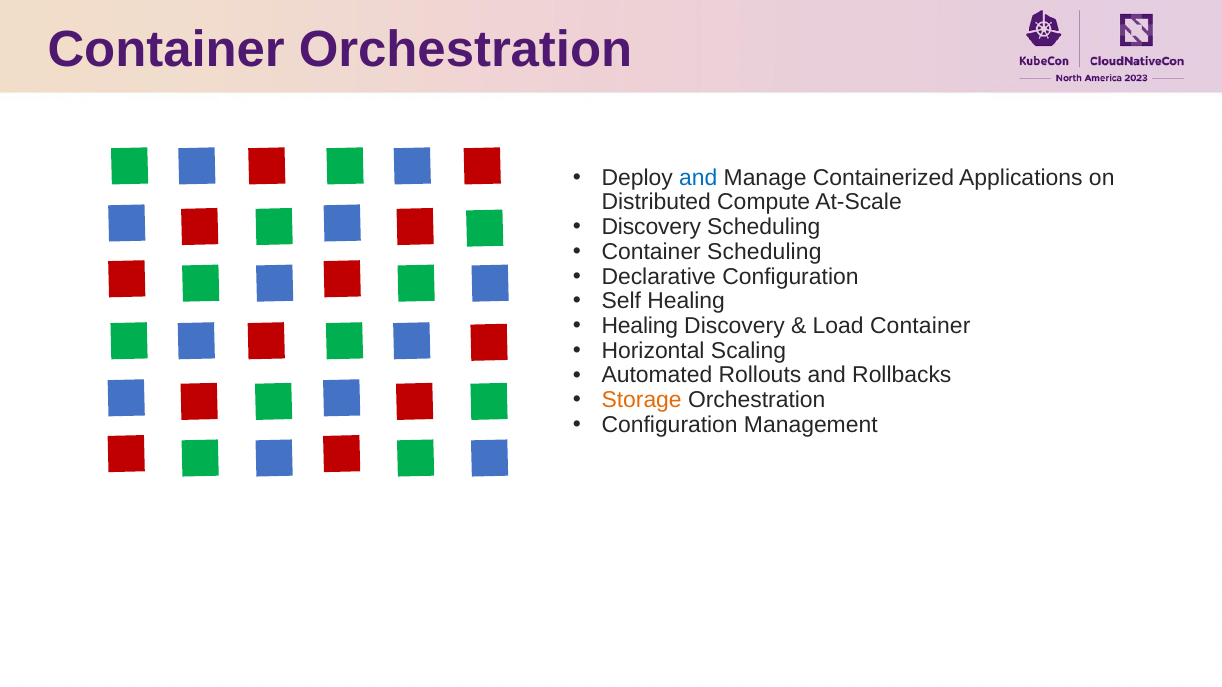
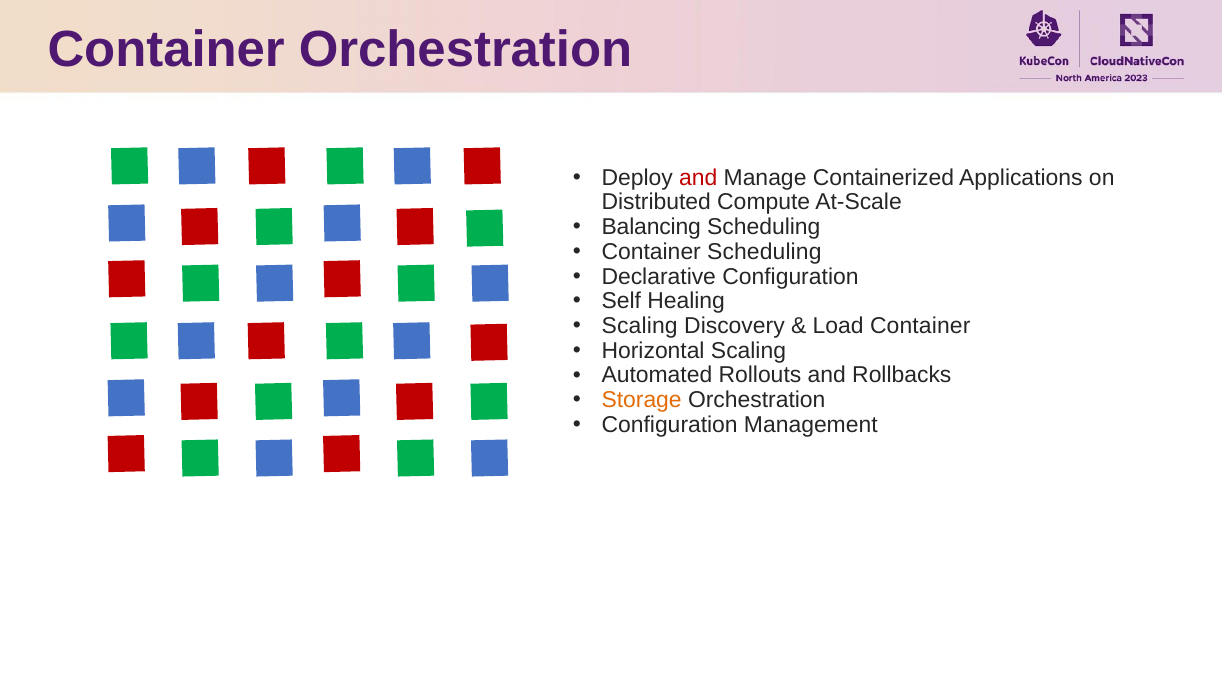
and colour: blue -> red (698, 178)
Discovery: Discovery -> Balancing (651, 227)
Healing: Healing -> Scaling (640, 326)
